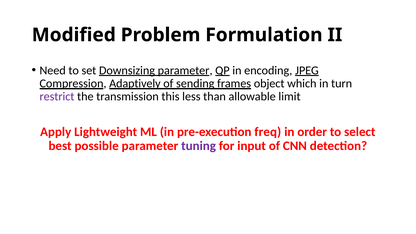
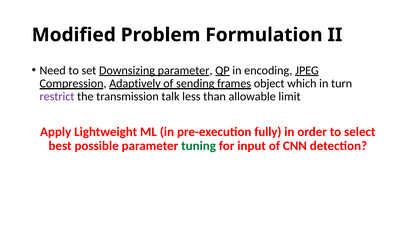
this: this -> talk (170, 97)
freq: freq -> fully (268, 132)
tuning colour: purple -> green (199, 146)
